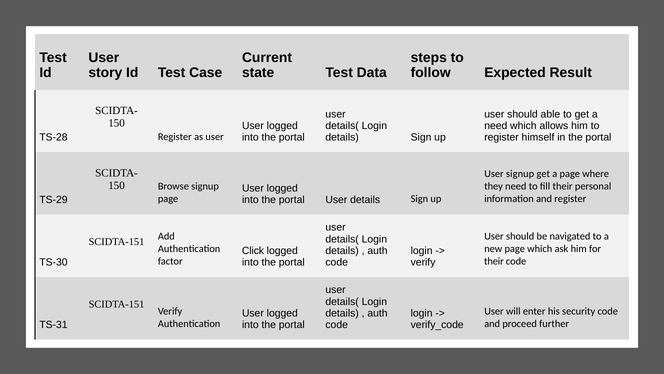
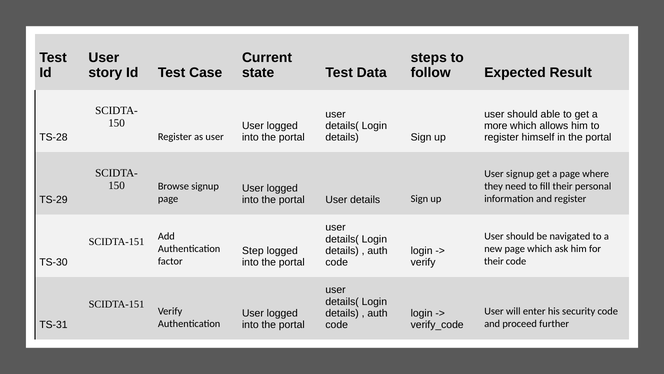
need: need -> more (496, 126)
Click: Click -> Step (253, 250)
